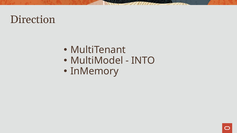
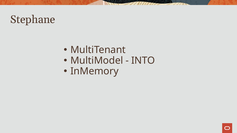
Direction: Direction -> Stephane (33, 20)
